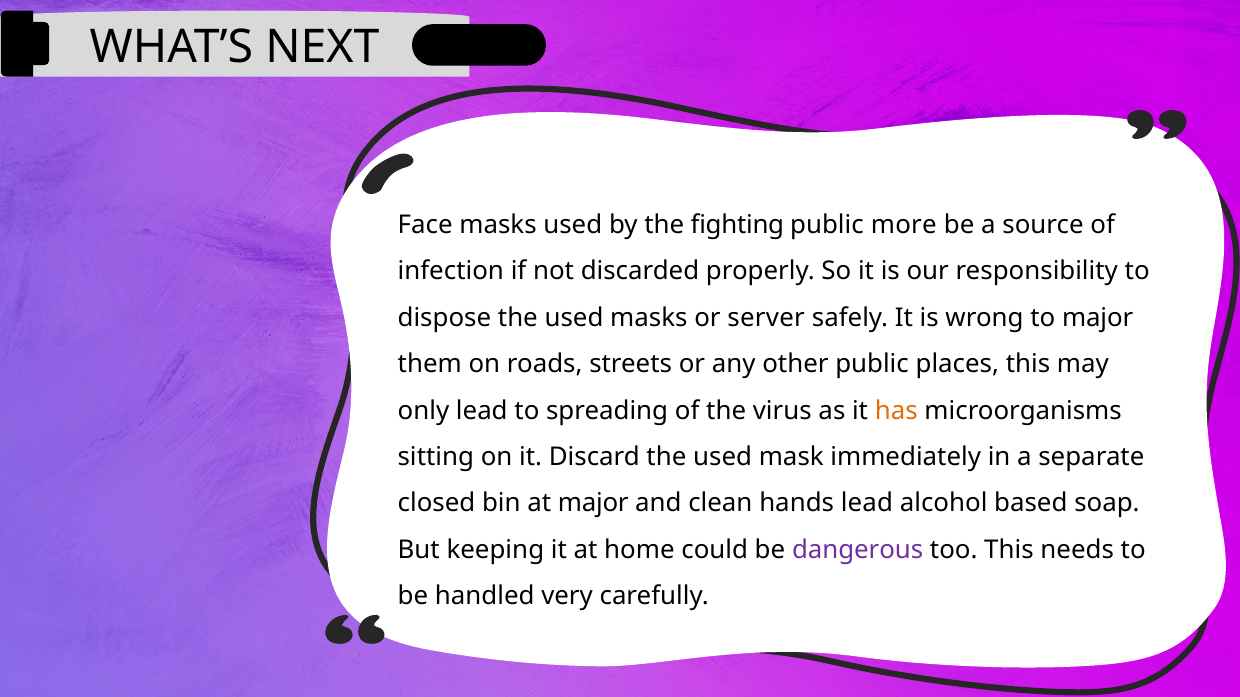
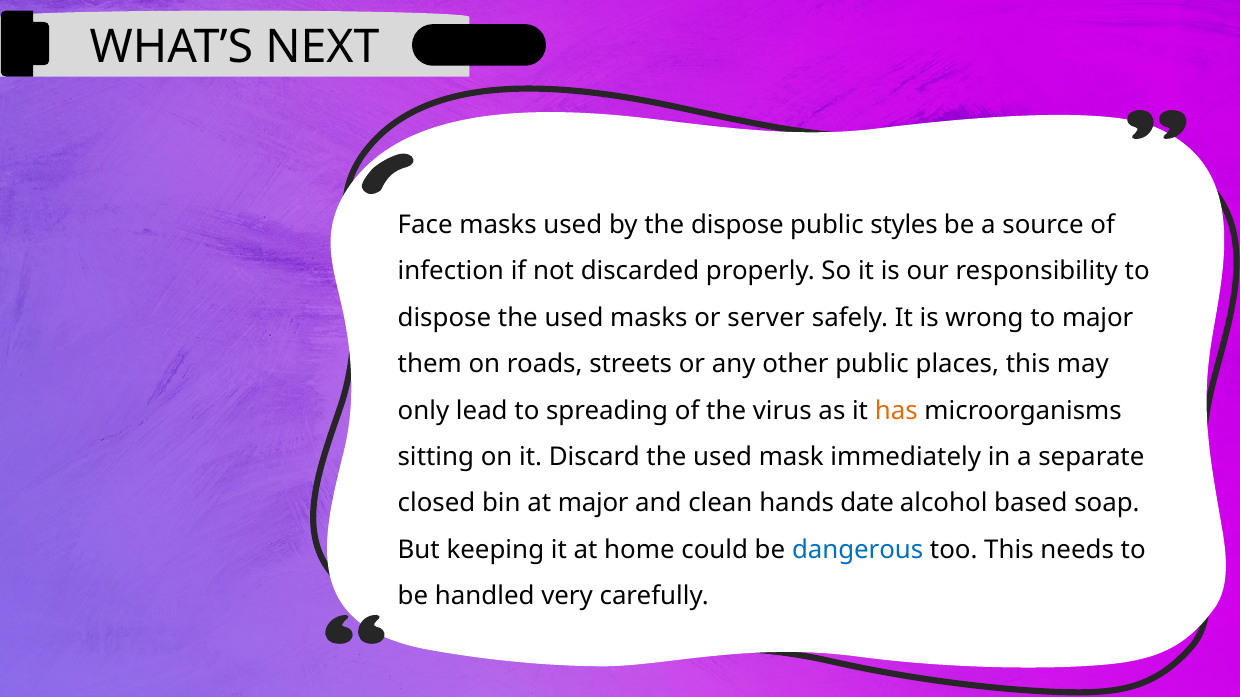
the fighting: fighting -> dispose (737, 225)
more: more -> styles (904, 225)
hands lead: lead -> date (867, 504)
dangerous colour: purple -> blue (858, 550)
